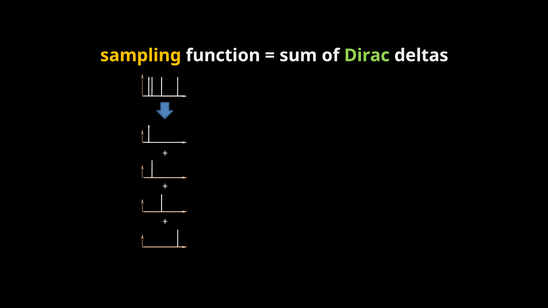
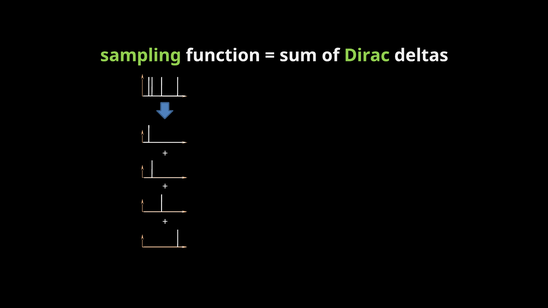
sampling colour: yellow -> light green (141, 55)
